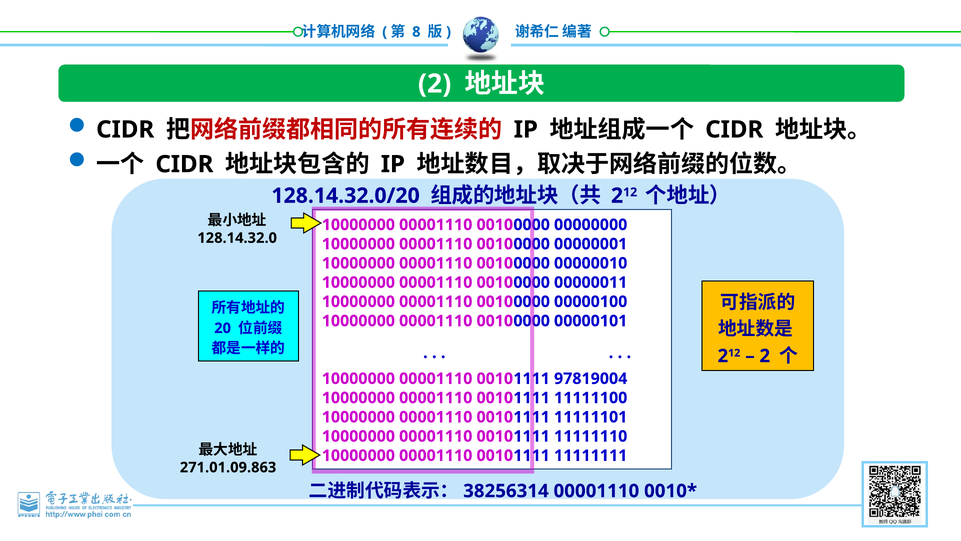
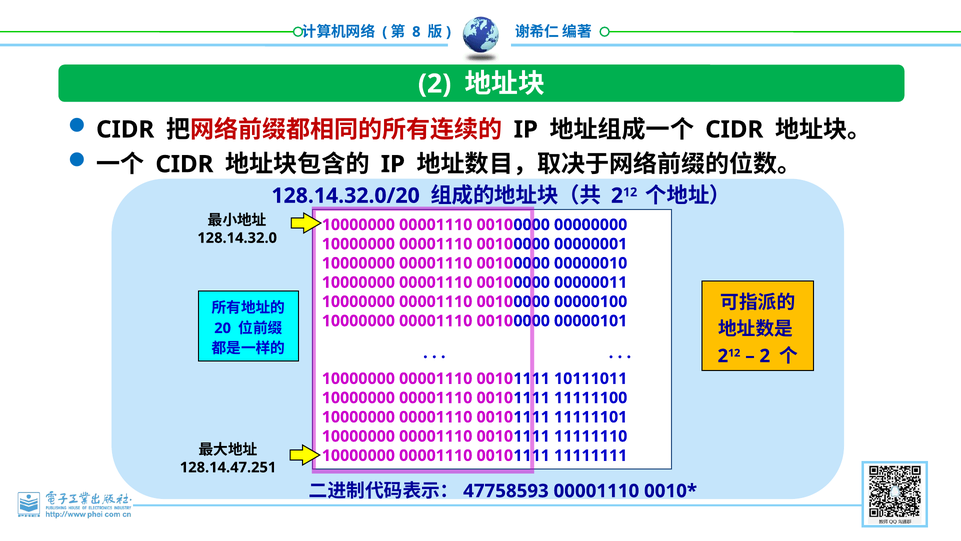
97819004: 97819004 -> 10111011 (591, 378)
271.01.09.863: 271.01.09.863 -> 128.14.47.251 (228, 467)
38256314: 38256314 -> 47758593 (506, 491)
